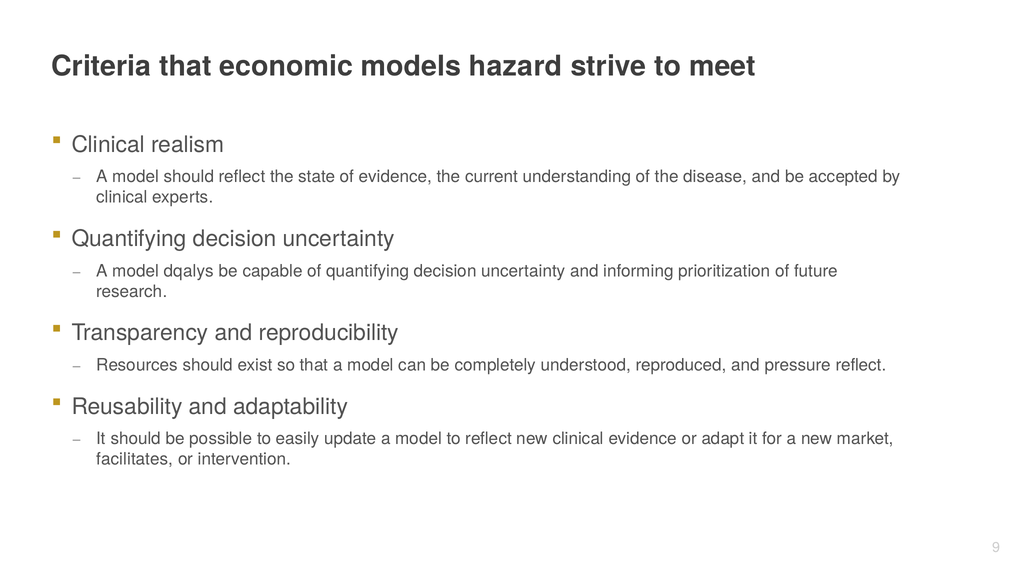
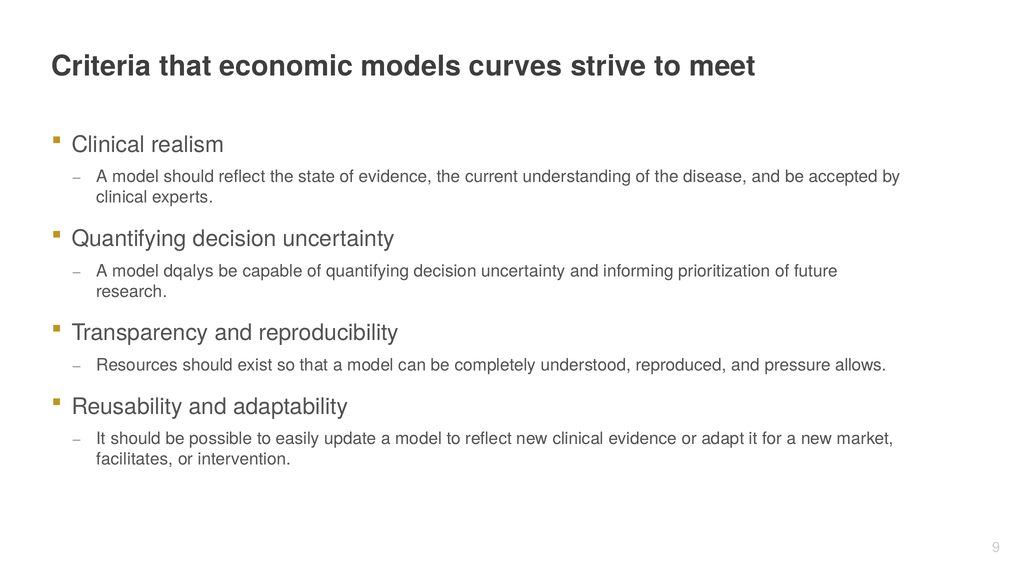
hazard: hazard -> curves (516, 66)
pressure reflect: reflect -> allows (861, 365)
